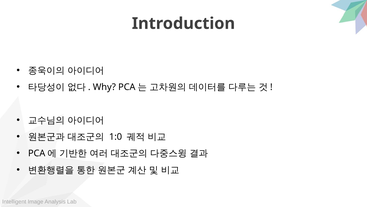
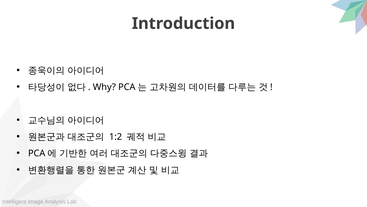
1:0: 1:0 -> 1:2 (116, 136)
